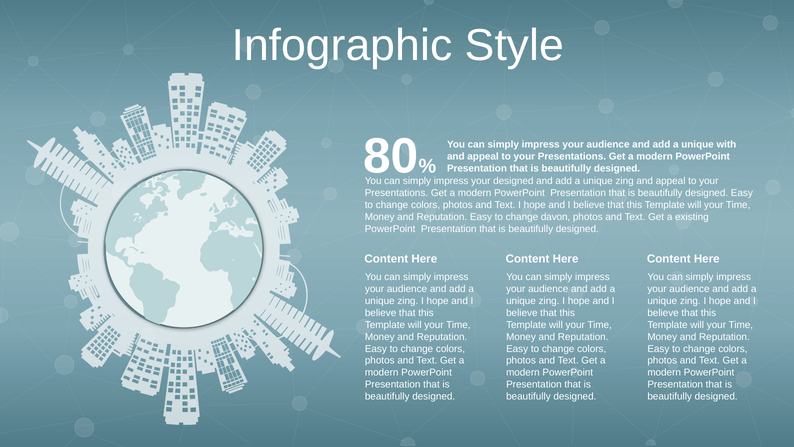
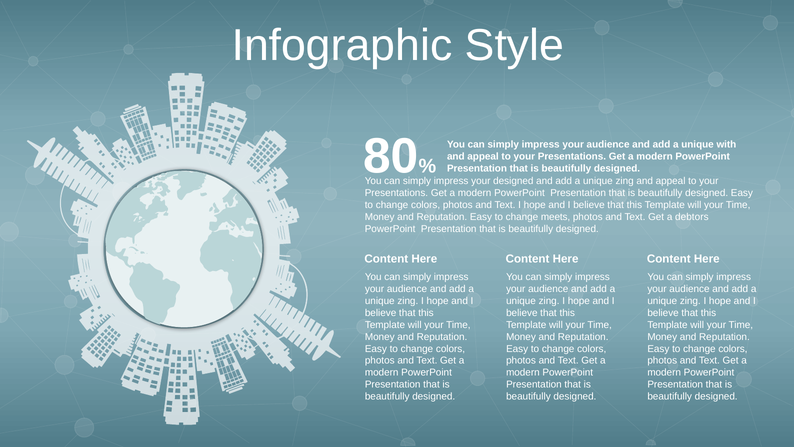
davon: davon -> meets (556, 217)
existing: existing -> debtors (692, 217)
